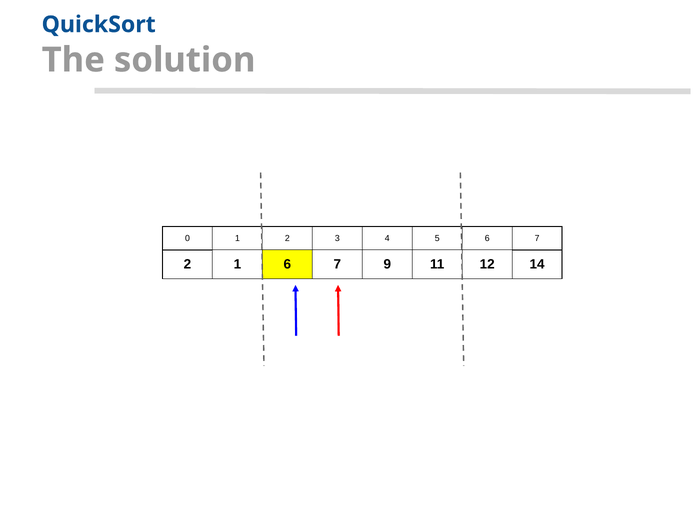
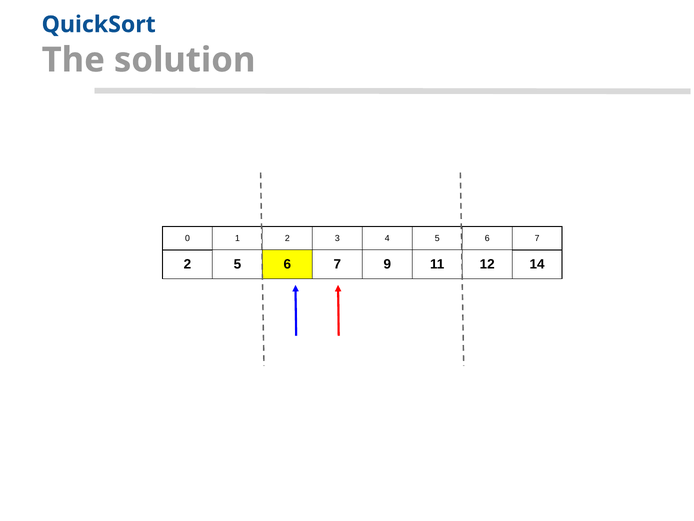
2 1: 1 -> 5 (237, 264)
